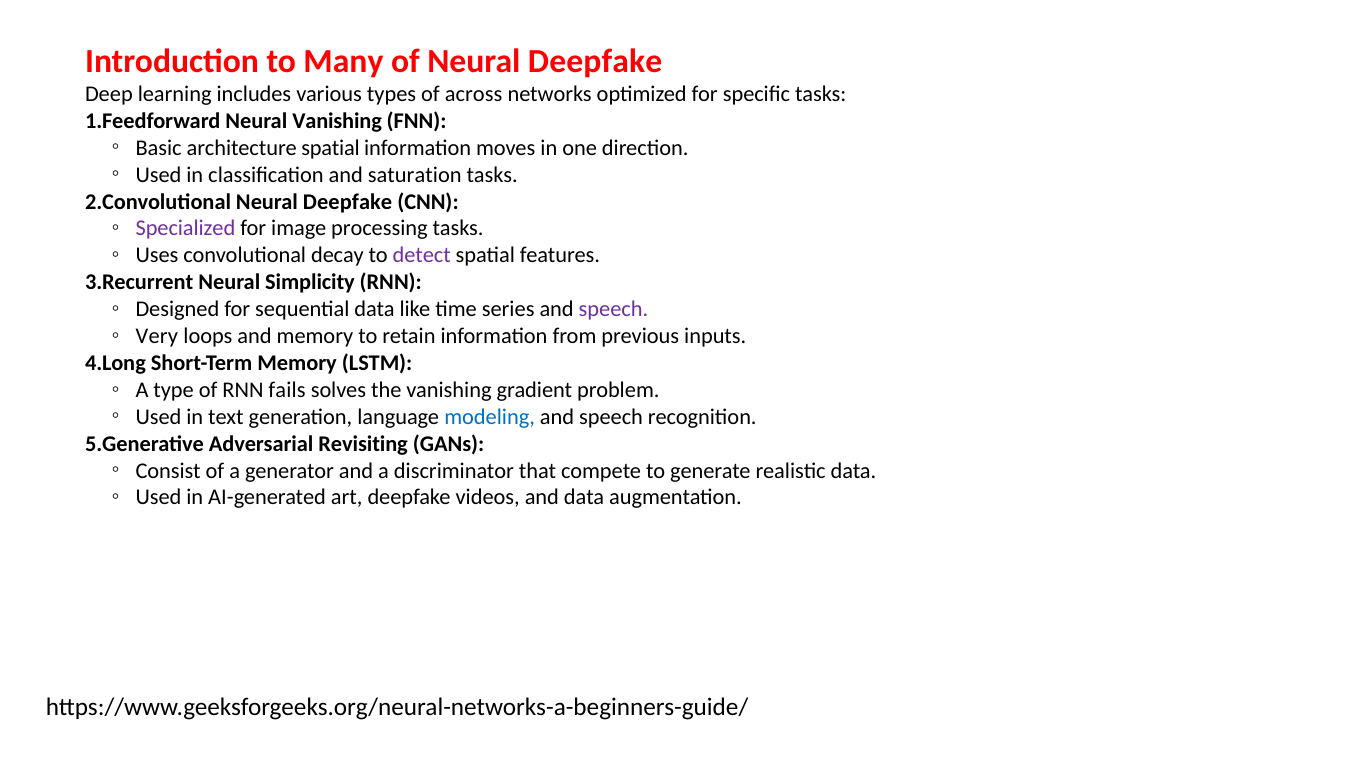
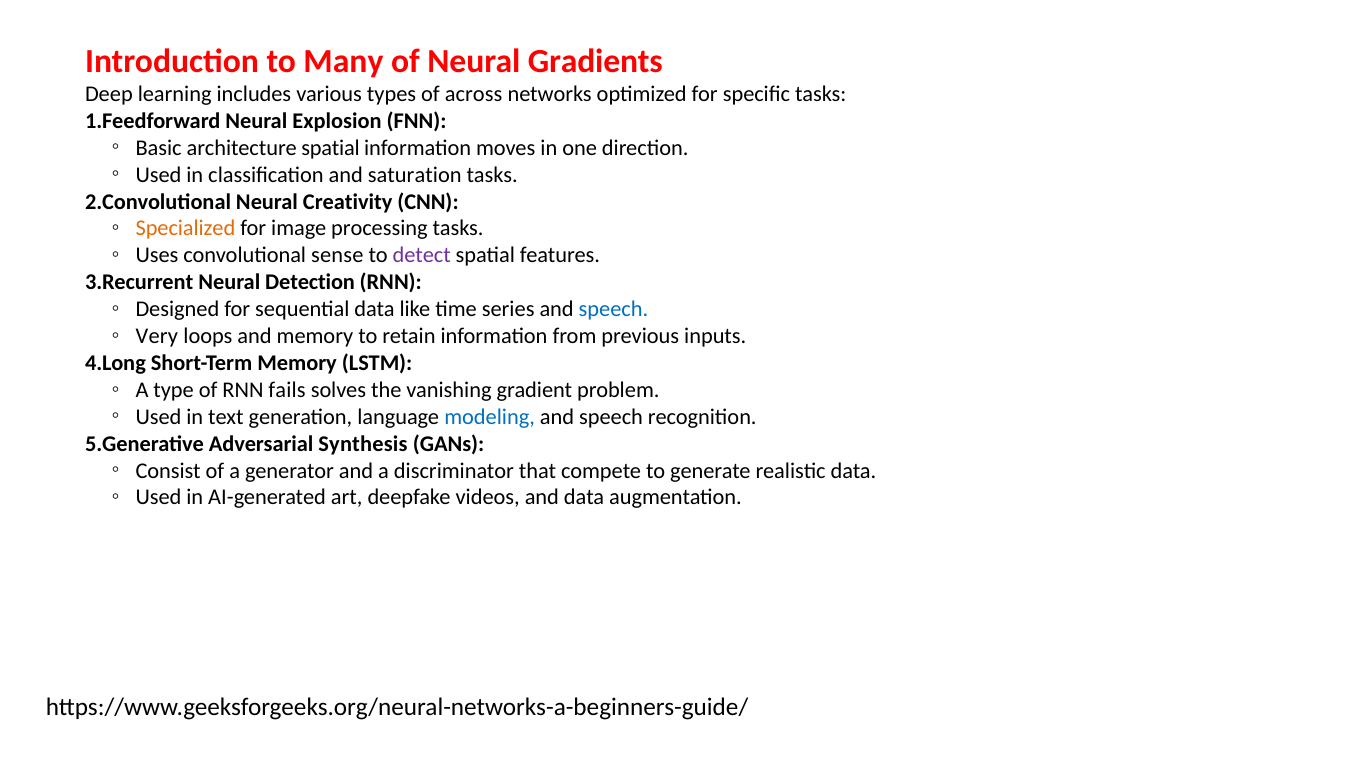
of Neural Deepfake: Deepfake -> Gradients (595, 61)
Neural Vanishing: Vanishing -> Explosion (337, 121)
Deepfake: Deepfake -> Creativity (348, 202)
Specialized colour: purple -> orange (185, 228)
decay: decay -> sense (337, 255)
Simplicity: Simplicity -> Detection (310, 282)
speech colour: purple -> blue (613, 309)
Revisiting: Revisiting -> Synthesis (363, 443)
